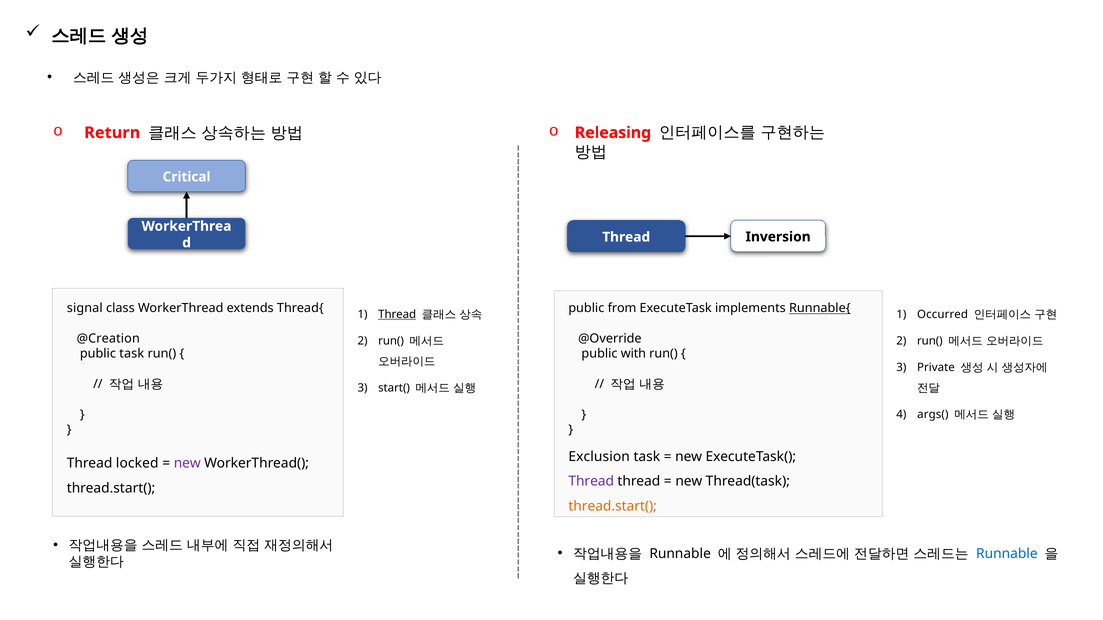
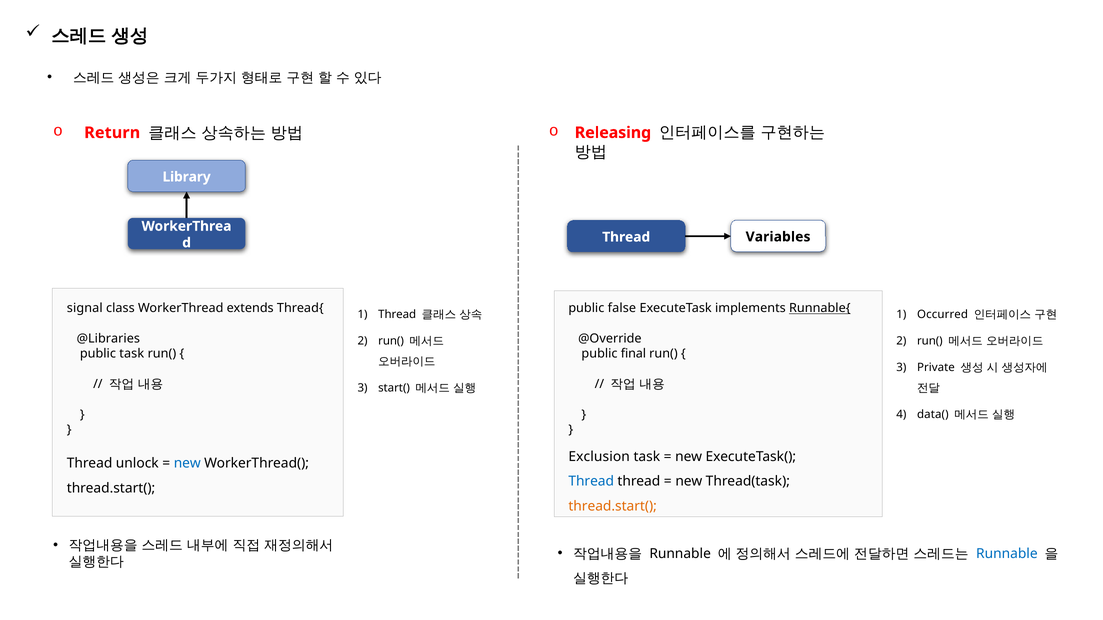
Critical: Critical -> Library (187, 177)
Inversion: Inversion -> Variables (778, 237)
from: from -> false (622, 308)
Thread underline: present -> none (397, 315)
@Creation: @Creation -> @Libraries (108, 339)
with: with -> final (633, 354)
args(: args( -> data( (933, 415)
locked: locked -> unlock (137, 464)
new colour: purple -> blue (187, 464)
Thread colour: purple -> blue (591, 482)
